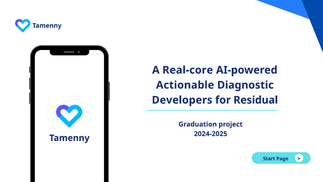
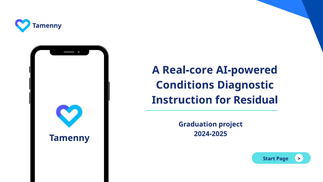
Actionable: Actionable -> Conditions (185, 85)
Developers: Developers -> Instruction (182, 100)
